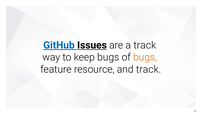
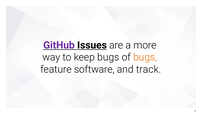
GitHub colour: blue -> purple (59, 45)
a track: track -> more (145, 45)
resource: resource -> software (94, 69)
